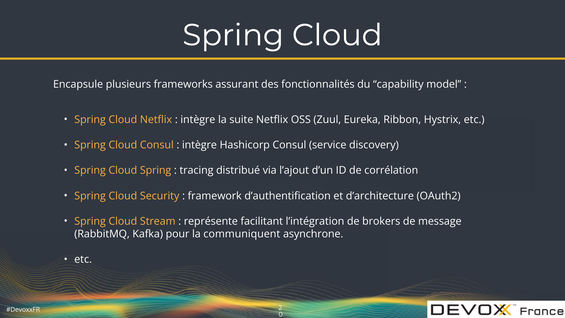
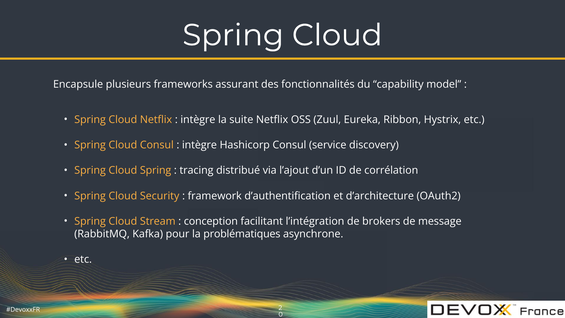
représente: représente -> conception (211, 221)
communiquent: communiquent -> problématiques (242, 234)
